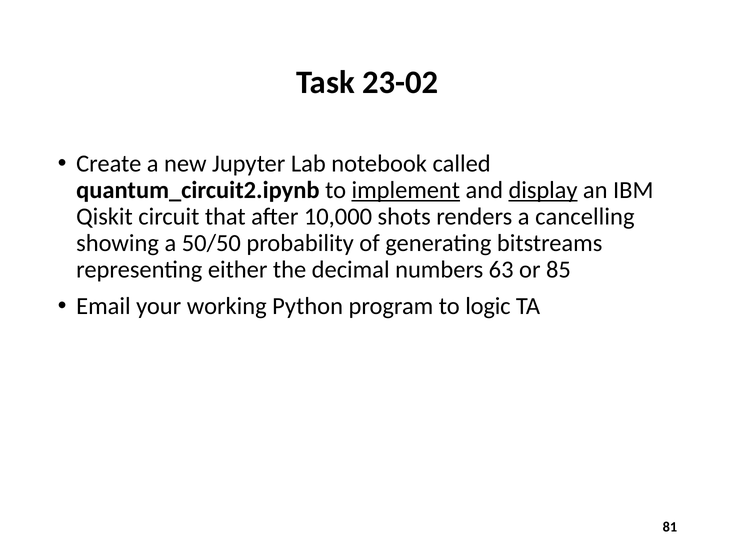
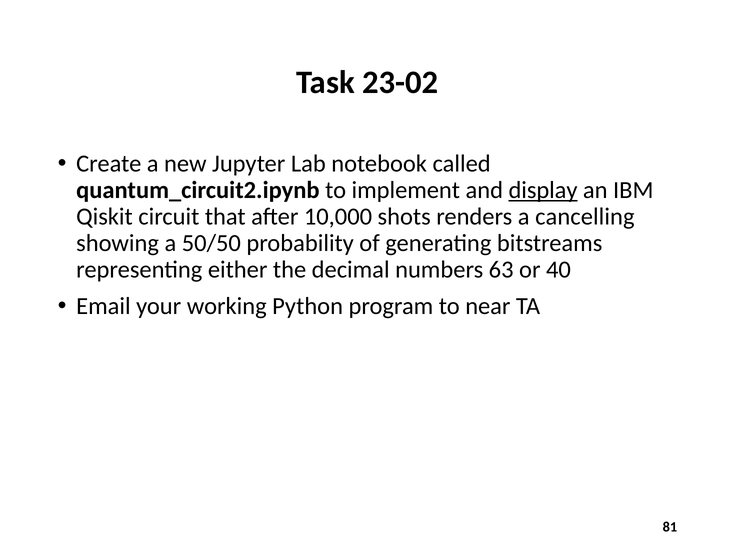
implement underline: present -> none (406, 190)
85: 85 -> 40 (559, 269)
logic: logic -> near (488, 306)
